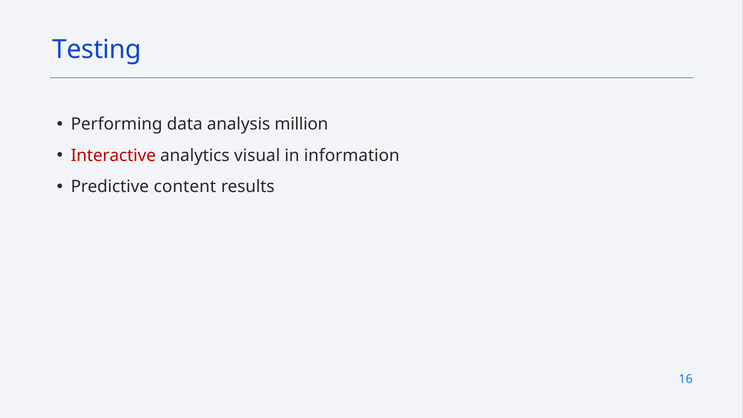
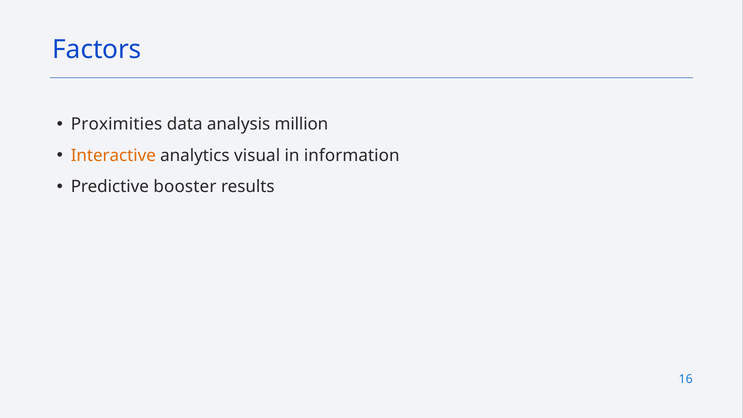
Testing: Testing -> Factors (97, 50)
Performing: Performing -> Proximities (117, 124)
Interactive colour: red -> orange (113, 156)
content: content -> booster (185, 187)
